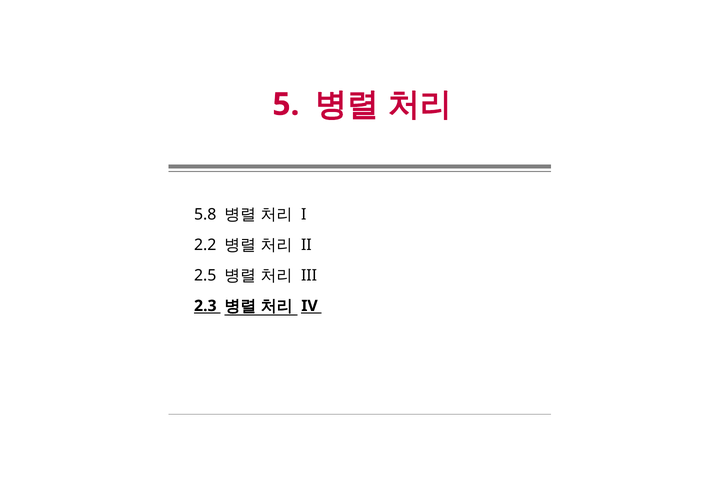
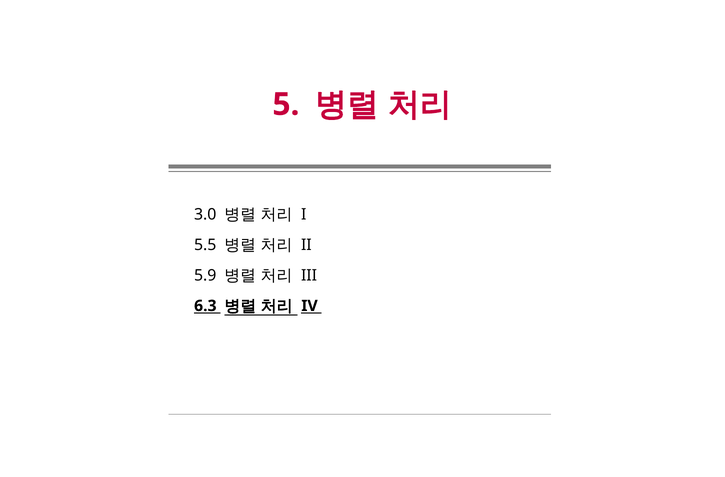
5.8: 5.8 -> 3.0 (205, 214)
2.2: 2.2 -> 5.5 (205, 245)
2.5: 2.5 -> 5.9 (205, 275)
2.3: 2.3 -> 6.3 (205, 305)
